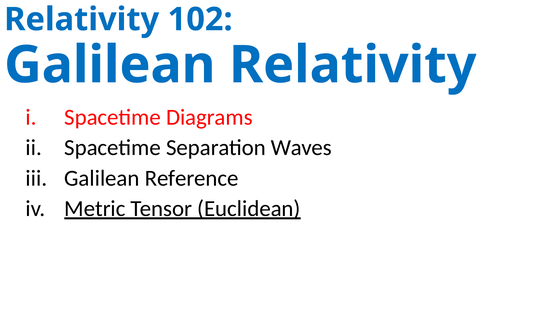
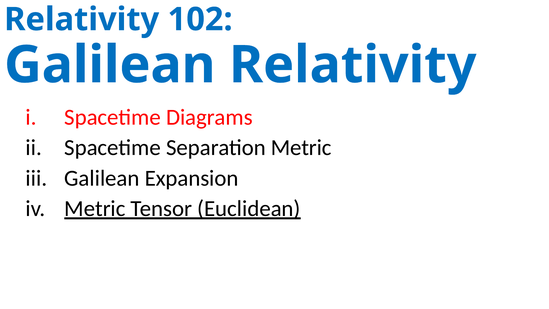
Separation Waves: Waves -> Metric (301, 148)
Reference: Reference -> Expansion (192, 178)
